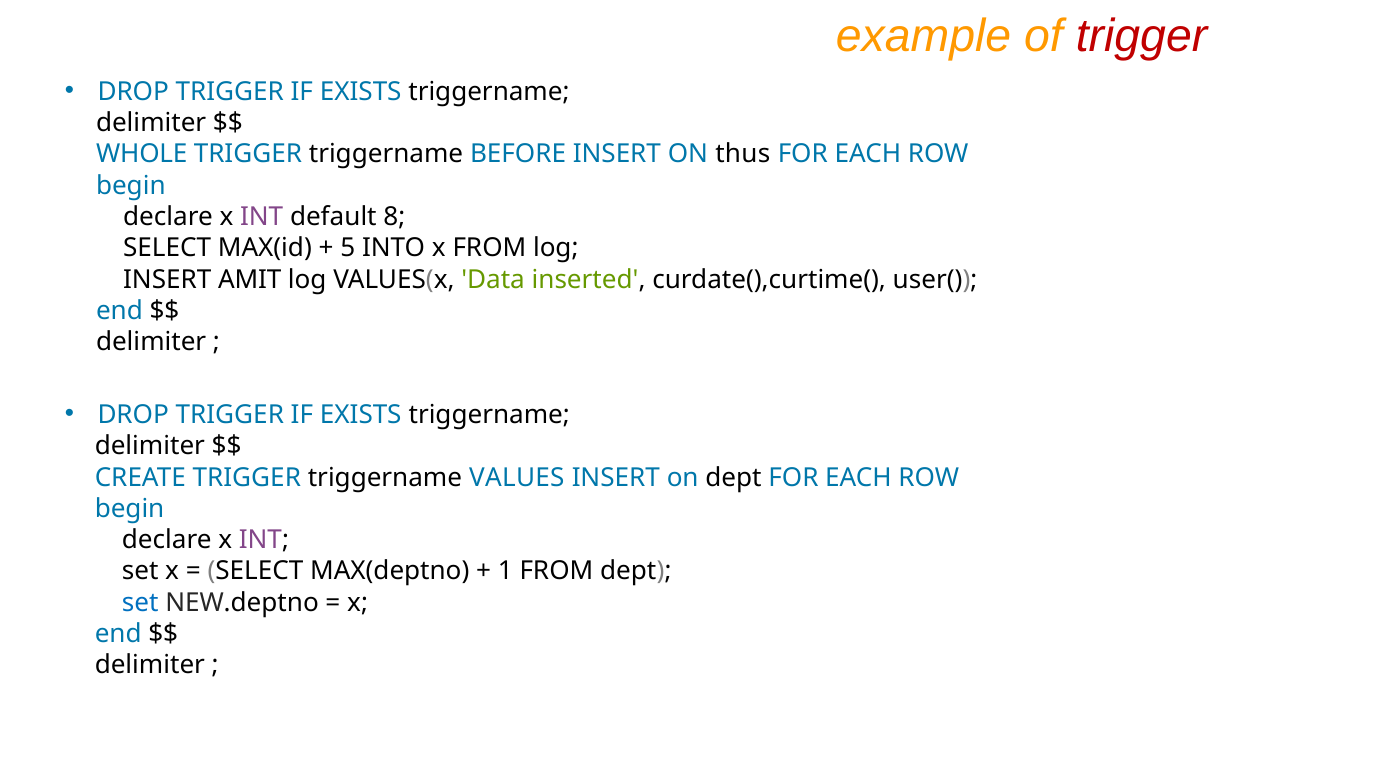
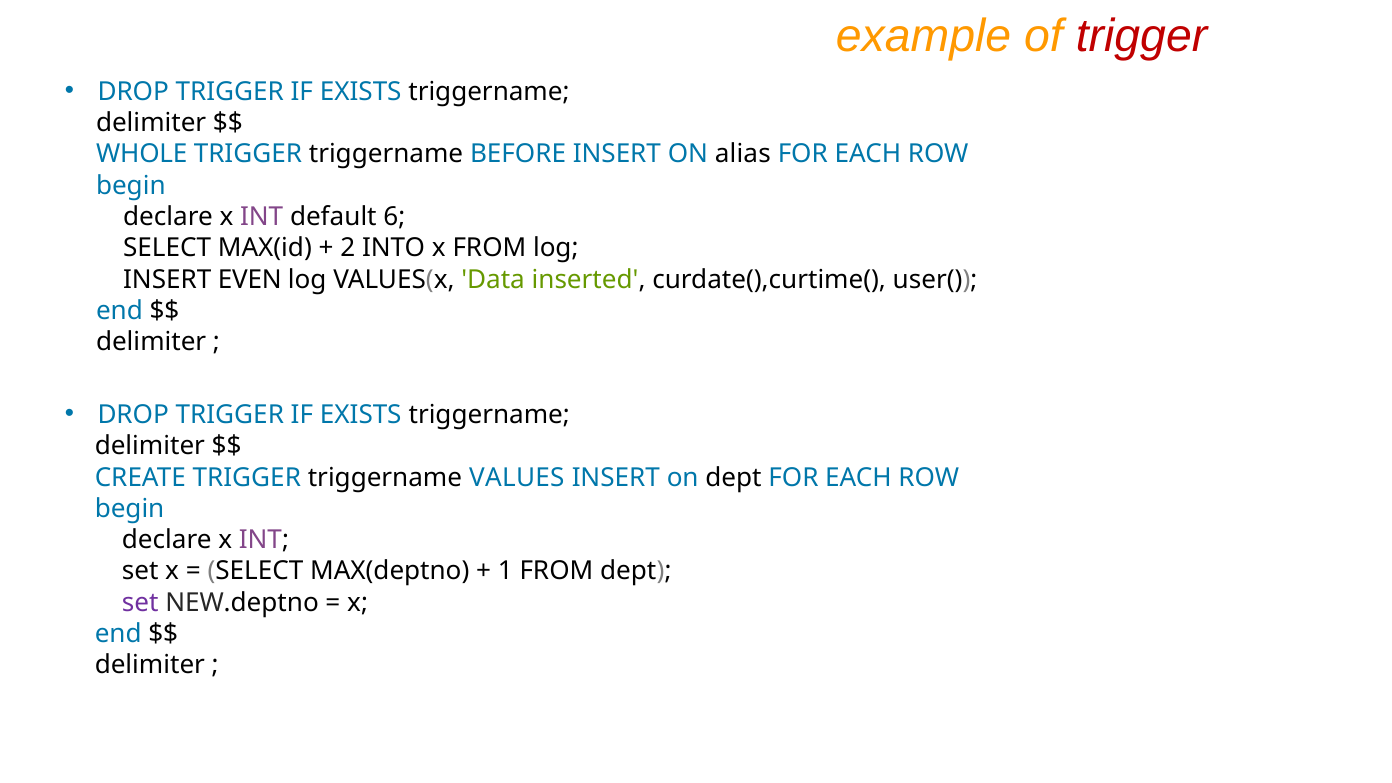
thus: thus -> alias (743, 154)
8: 8 -> 6 (394, 217)
5: 5 -> 2 (348, 248)
AMIT: AMIT -> EVEN (250, 280)
set colour: blue -> purple (140, 603)
